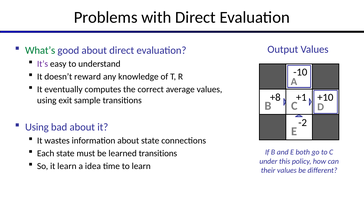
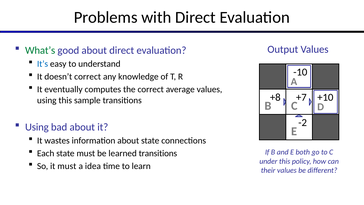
It’s colour: purple -> blue (43, 64)
doesn’t reward: reward -> correct (88, 76)
+1: +1 -> +7 (301, 97)
using exit: exit -> this (65, 100)
it learn: learn -> must (67, 166)
